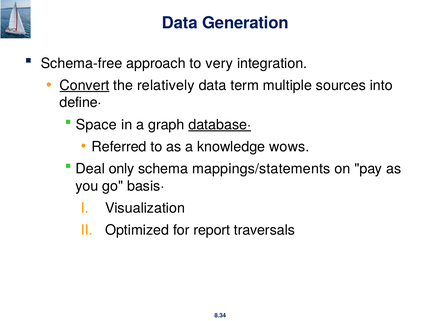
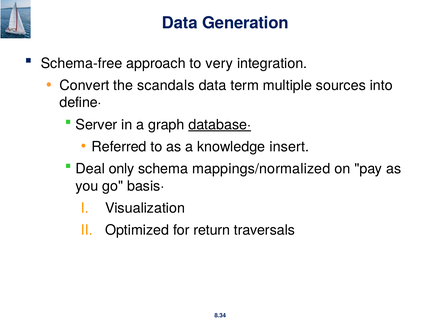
Convert underline: present -> none (84, 85)
relatively: relatively -> scandals (166, 85)
Space: Space -> Server (96, 125)
wows: wows -> insert (289, 147)
mappings/statements: mappings/statements -> mappings/normalized (261, 169)
report: report -> return (212, 230)
